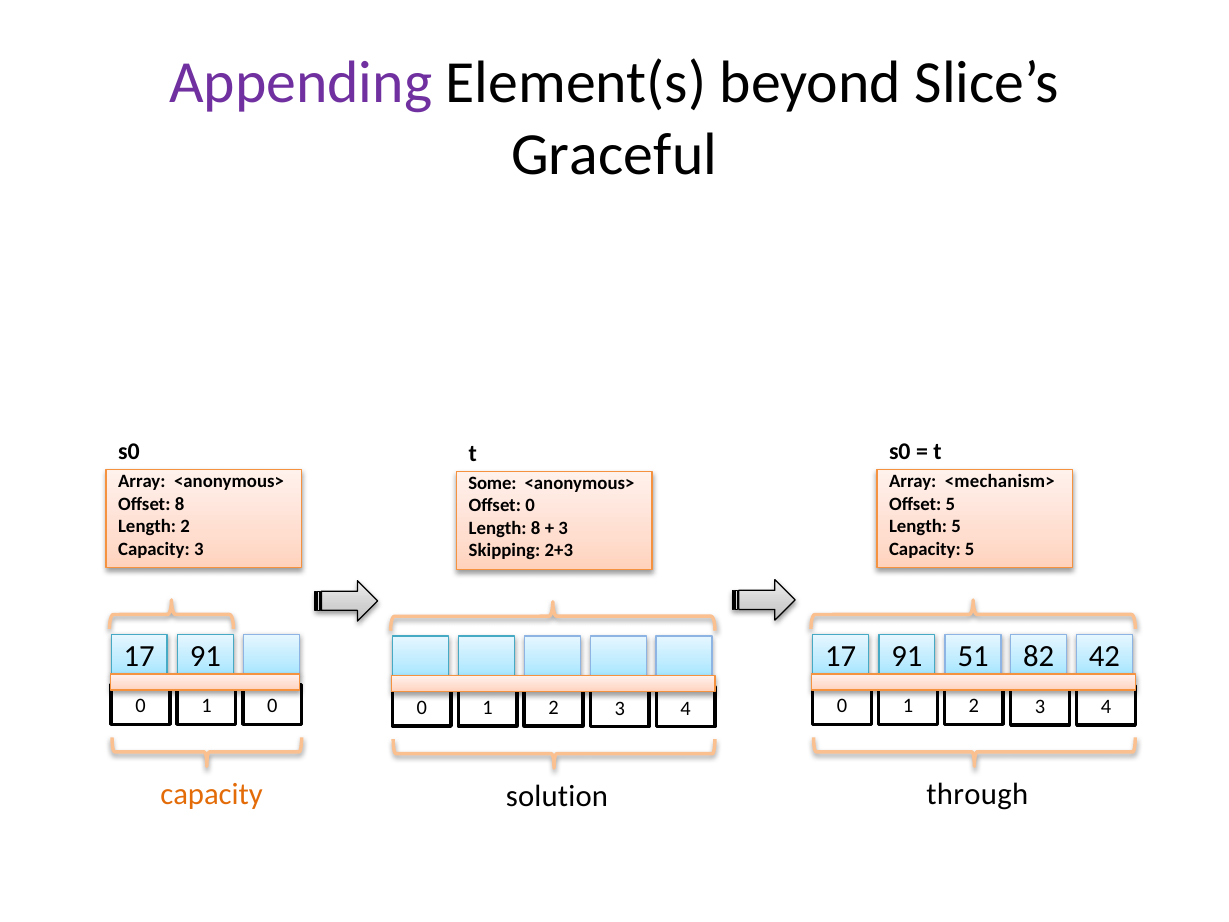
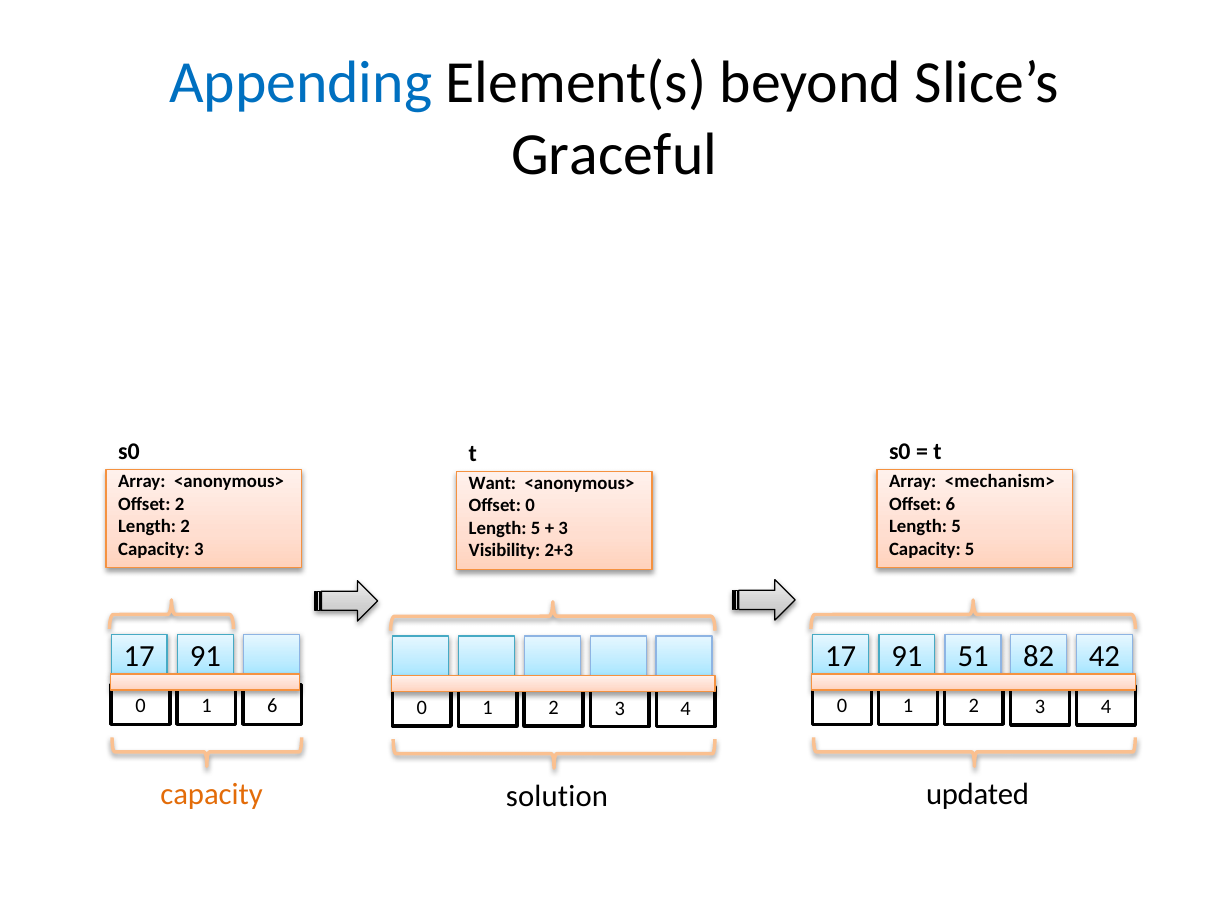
Appending colour: purple -> blue (301, 83)
Some: Some -> Want (492, 483)
Offset 8: 8 -> 2 (180, 504)
Offset 5: 5 -> 6 (950, 504)
8: 8 -> 5 (536, 528)
Skipping: Skipping -> Visibility (505, 551)
1 0: 0 -> 6 (272, 706)
through: through -> updated (978, 795)
